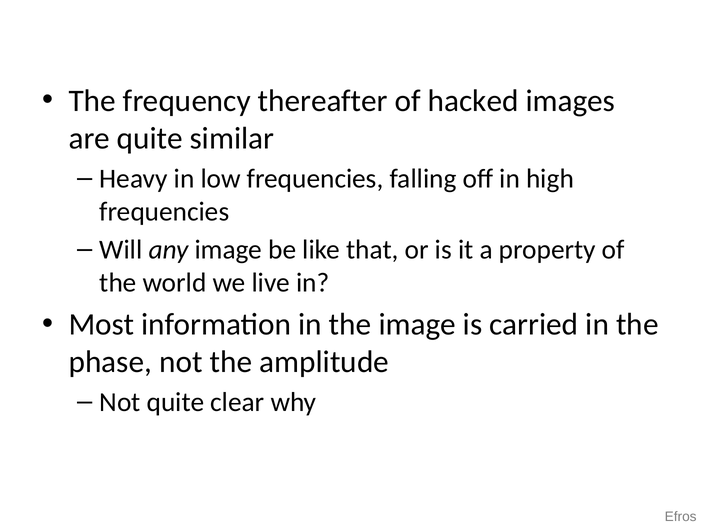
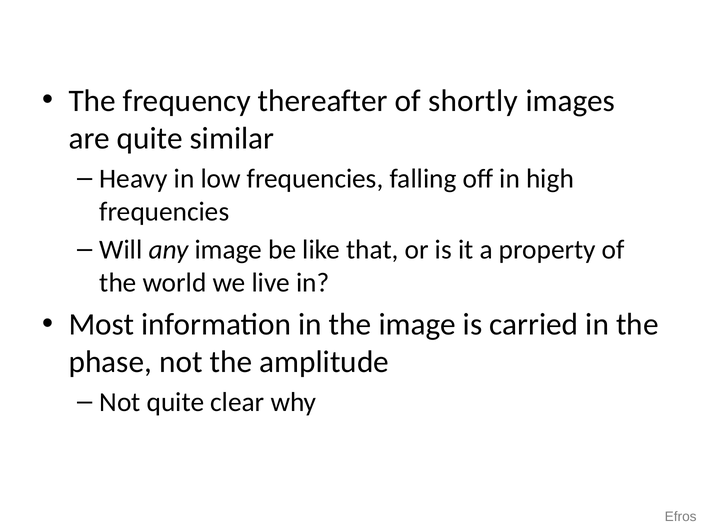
hacked: hacked -> shortly (473, 101)
